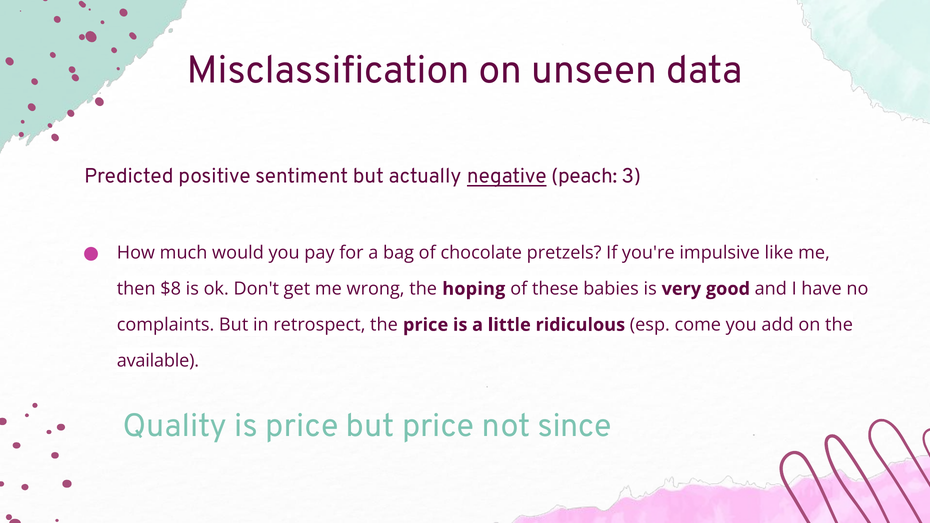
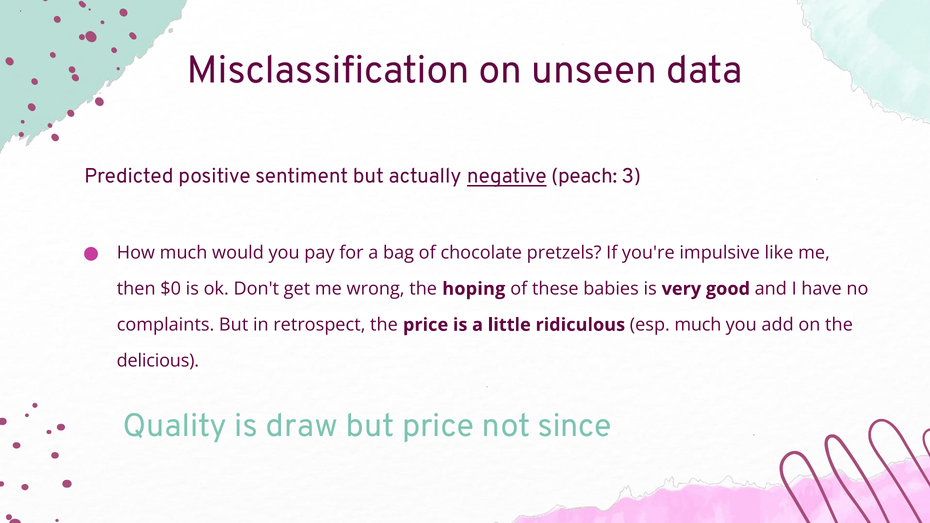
$8: $8 -> $0 (171, 289)
esp come: come -> much (698, 325)
available: available -> delicious (158, 361)
is price: price -> draw (302, 426)
